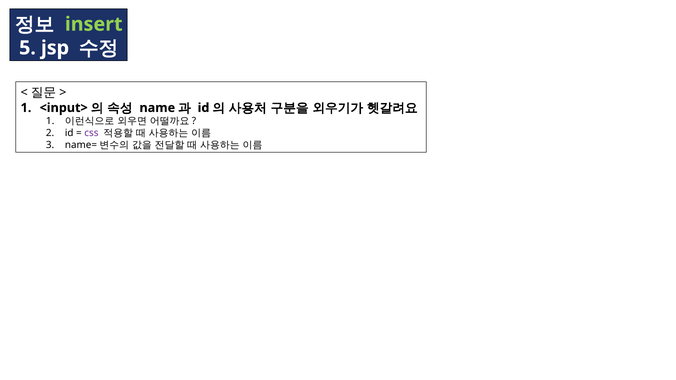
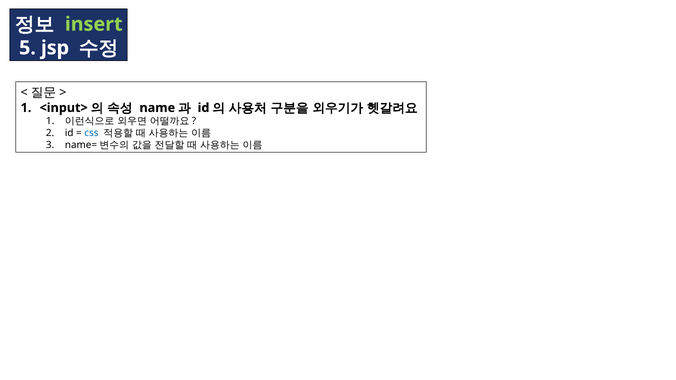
css colour: purple -> blue (91, 133)
